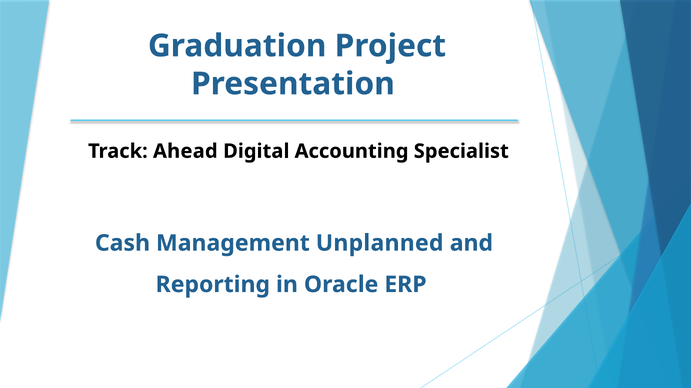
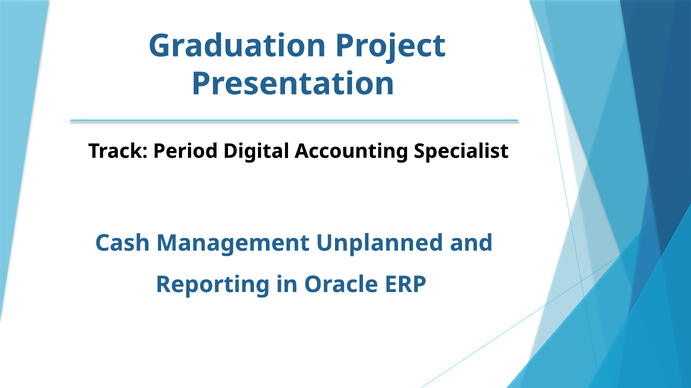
Ahead: Ahead -> Period (185, 151)
